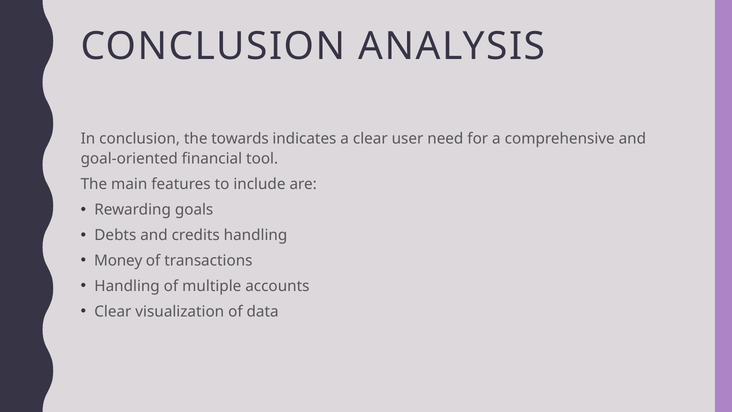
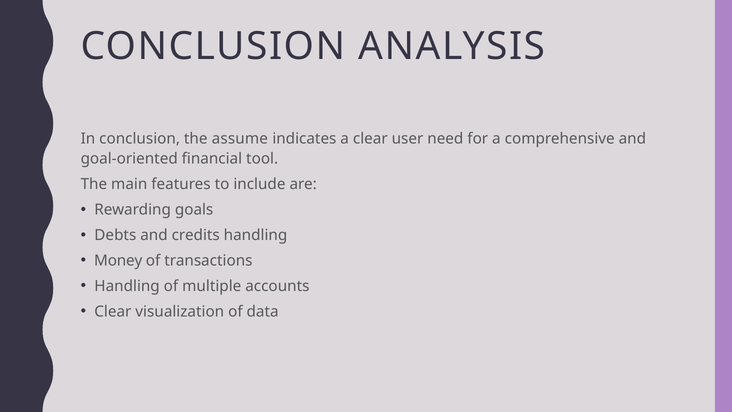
towards: towards -> assume (240, 139)
